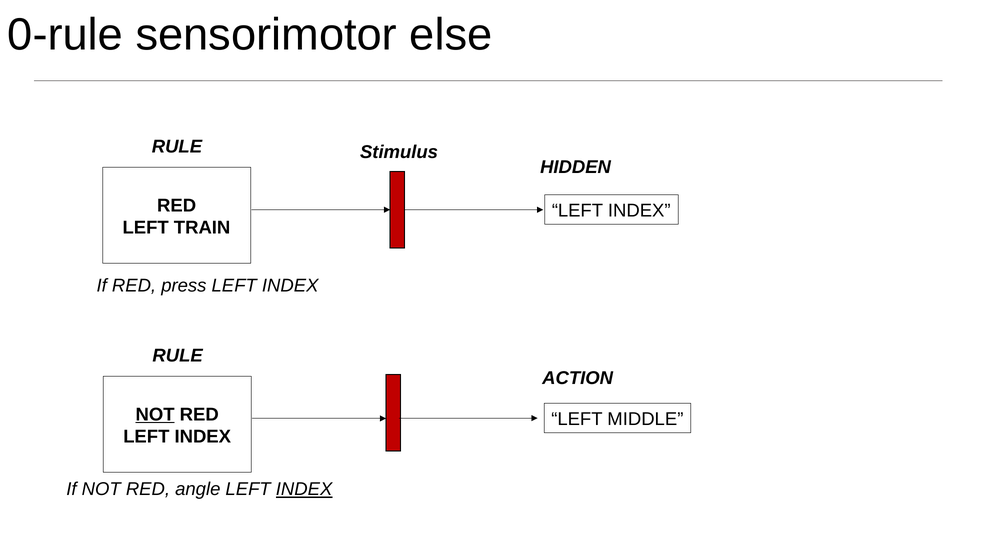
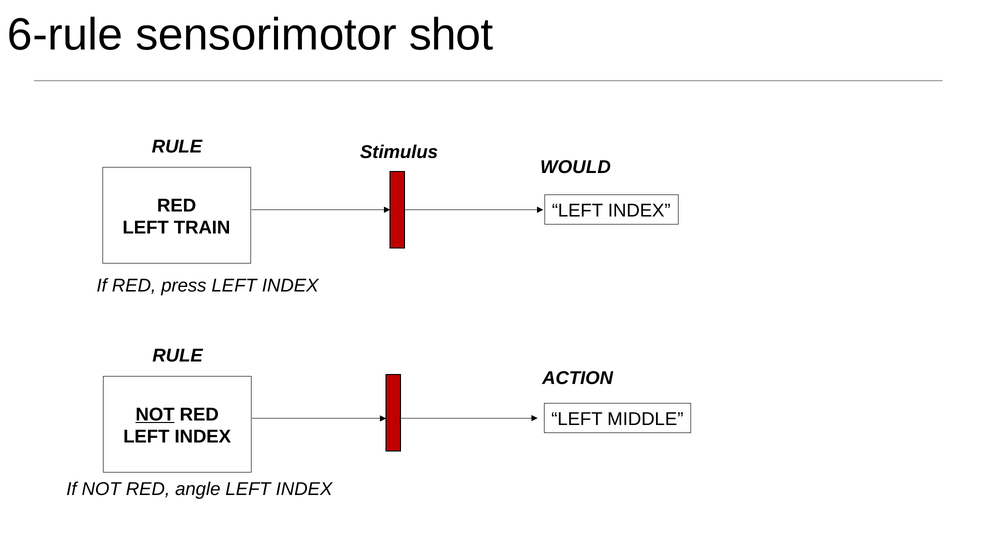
0-rule: 0-rule -> 6-rule (65, 35)
else: else -> shot (451, 35)
HIDDEN: HIDDEN -> WOULD (575, 167)
INDEX underline: present -> none (304, 490)
